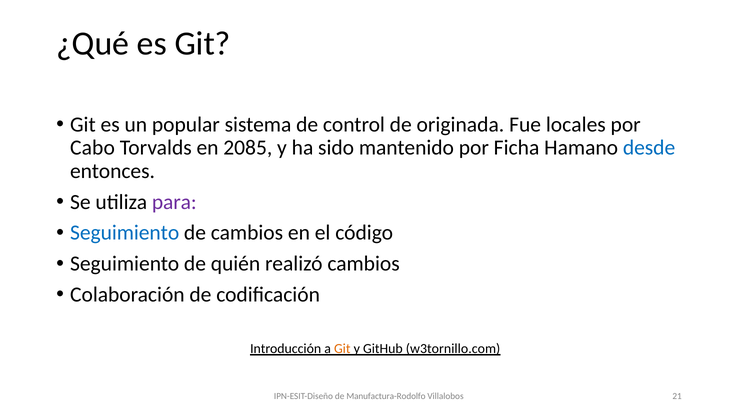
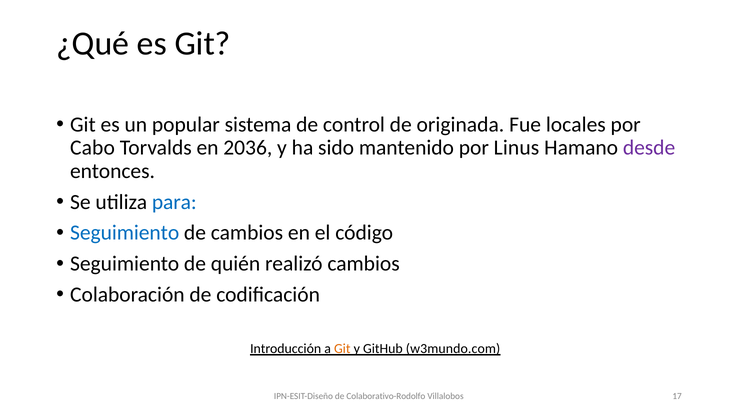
2085: 2085 -> 2036 (248, 148)
Ficha: Ficha -> Linus (516, 148)
desde colour: blue -> purple (649, 148)
para colour: purple -> blue (174, 202)
w3tornillo.com: w3tornillo.com -> w3mundo.com (453, 349)
Manufactura-Rodolfo: Manufactura-Rodolfo -> Colaborativo-Rodolfo (386, 396)
21: 21 -> 17 (677, 396)
